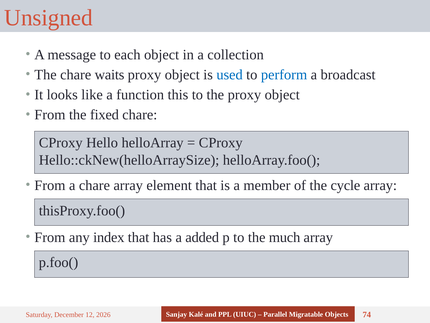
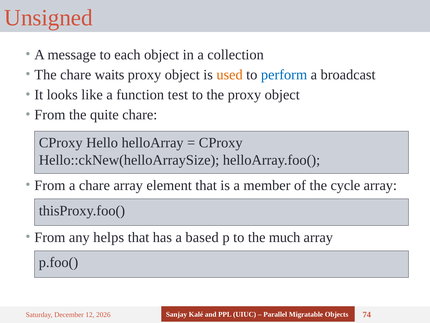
used colour: blue -> orange (230, 75)
this: this -> test (178, 95)
fixed: fixed -> quite (104, 115)
index: index -> helps (109, 237)
added: added -> based (202, 237)
